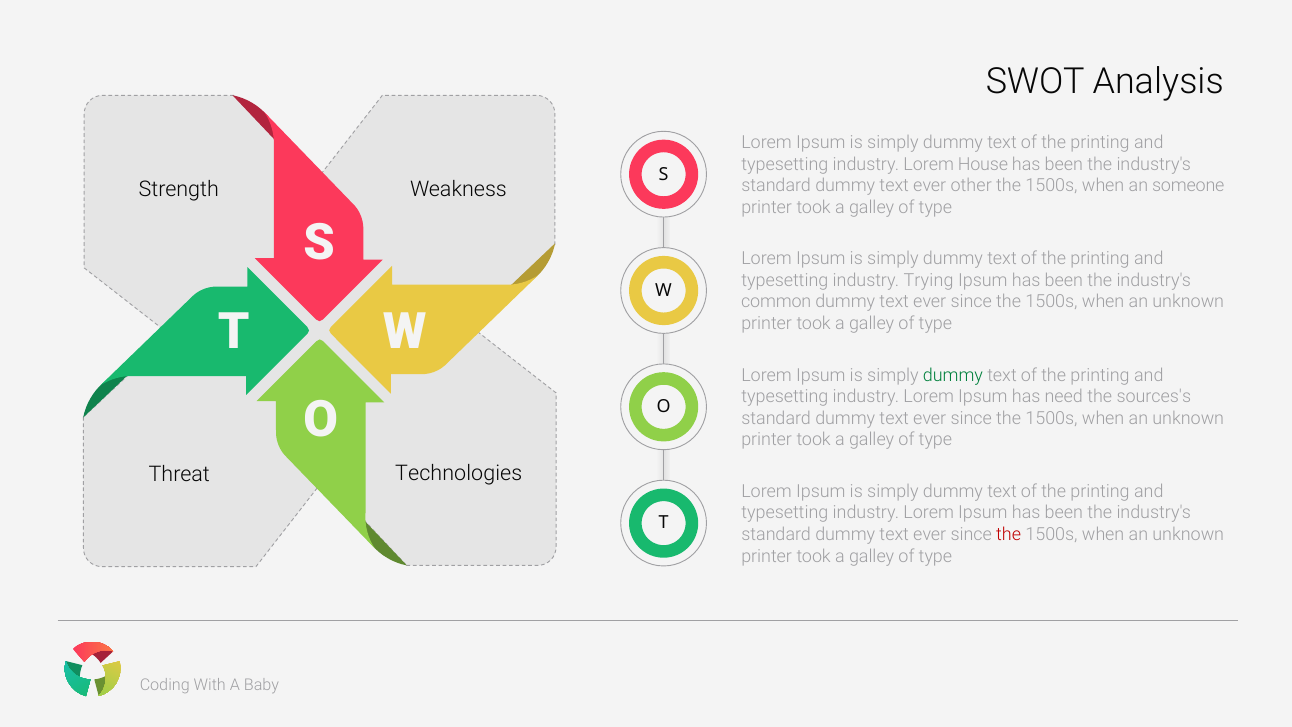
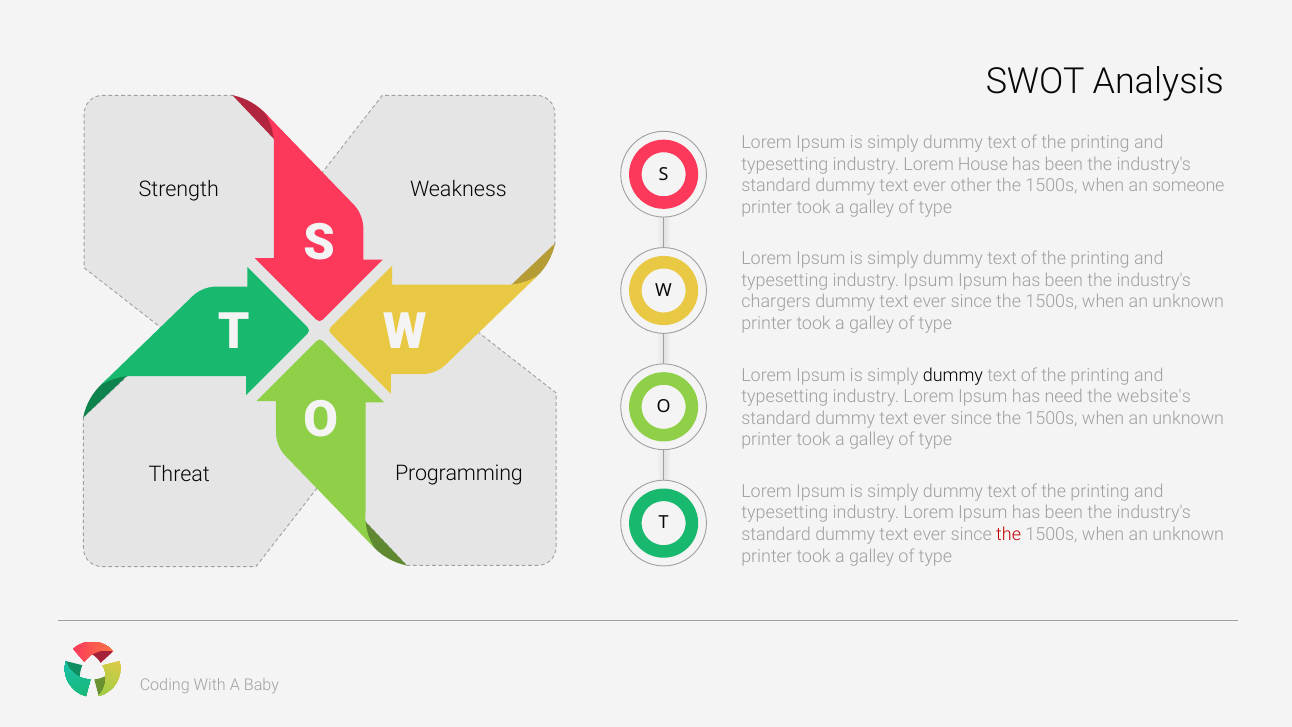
industry Trying: Trying -> Ipsum (929, 280)
common: common -> chargers (776, 302)
dummy colour: green -> black (953, 375)
sources's: sources's -> website's (1154, 397)
Technologies: Technologies -> Programming (459, 473)
